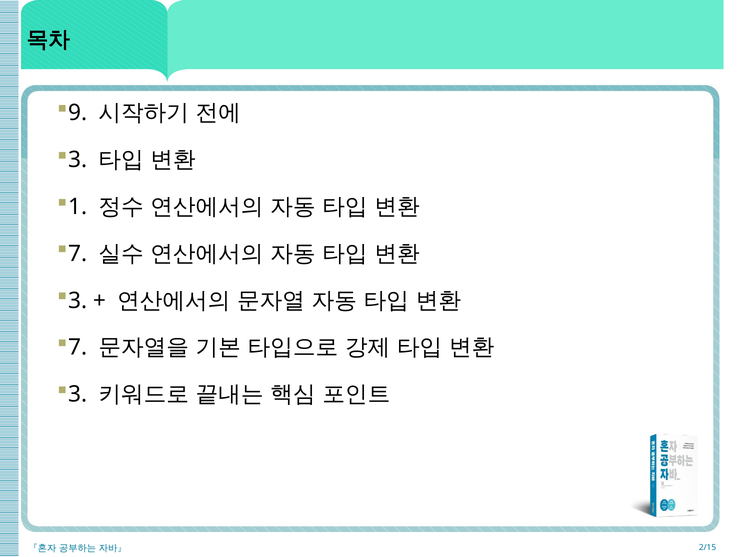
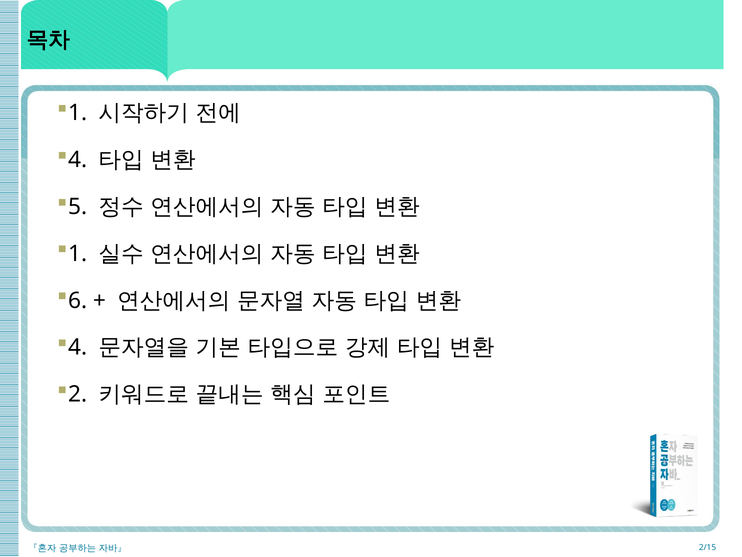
9: 9 -> 1 (78, 113)
3: 3 -> 4 (78, 160)
1: 1 -> 5 (78, 207)
7: 7 -> 1 (78, 253)
3: 3 -> 6 (78, 300)
7: 7 -> 4 (78, 347)
3: 3 -> 2 (78, 394)
